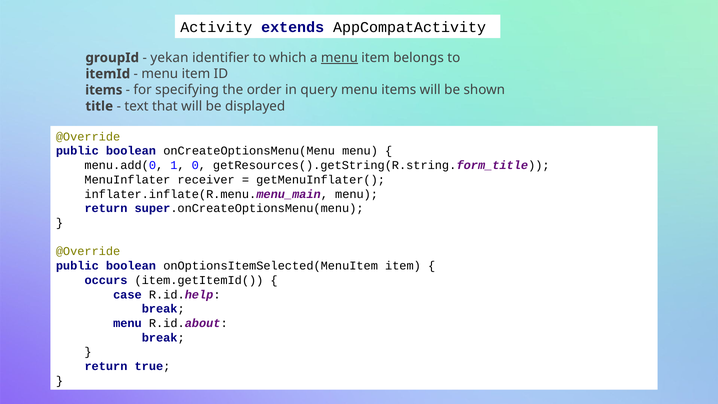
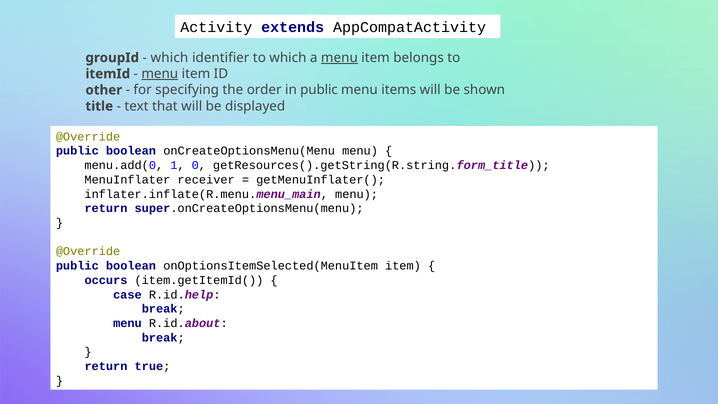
yekan: yekan -> which (169, 58)
menu underline: none -> present (160, 74)
items: items -> other (104, 90)
in query: query -> public (319, 90)
